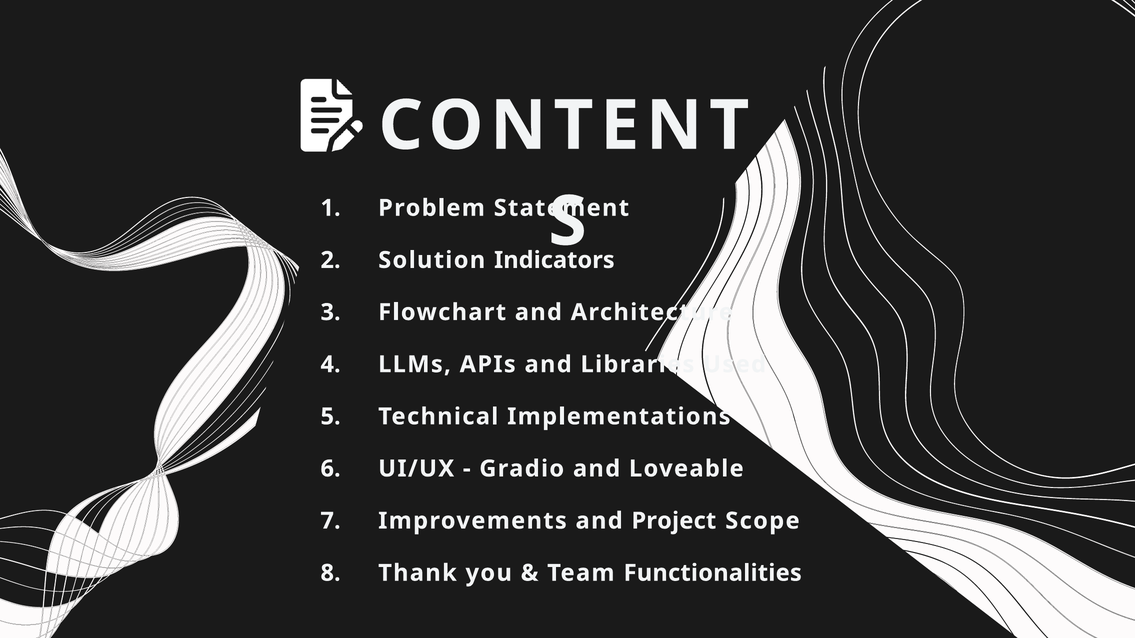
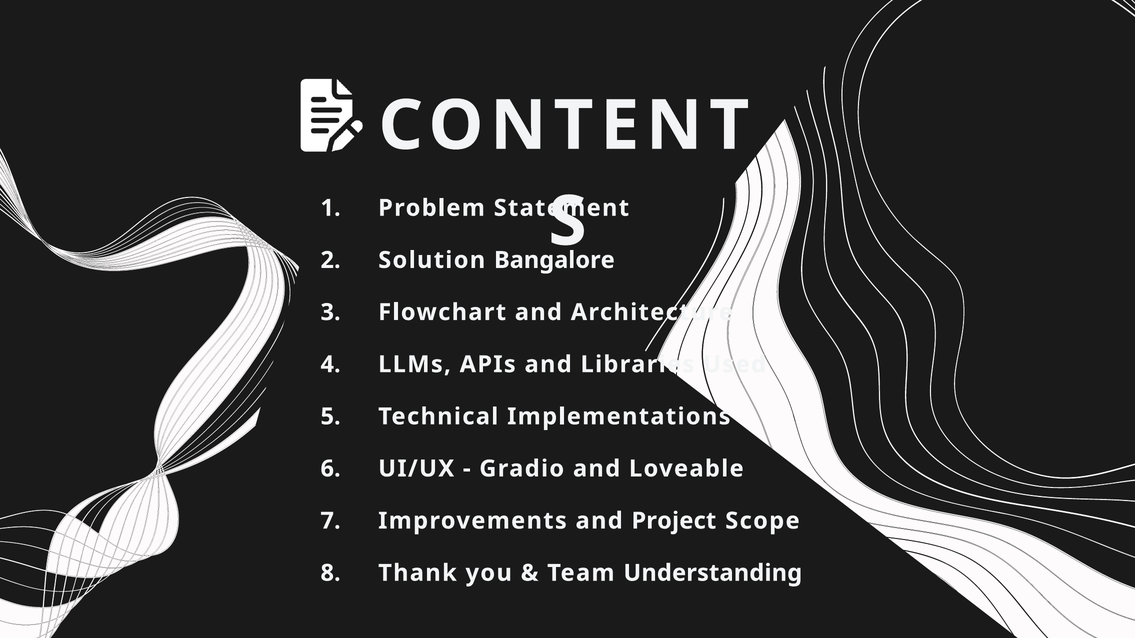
Indicators: Indicators -> Bangalore (554, 260)
Functionalities: Functionalities -> Understanding (713, 573)
